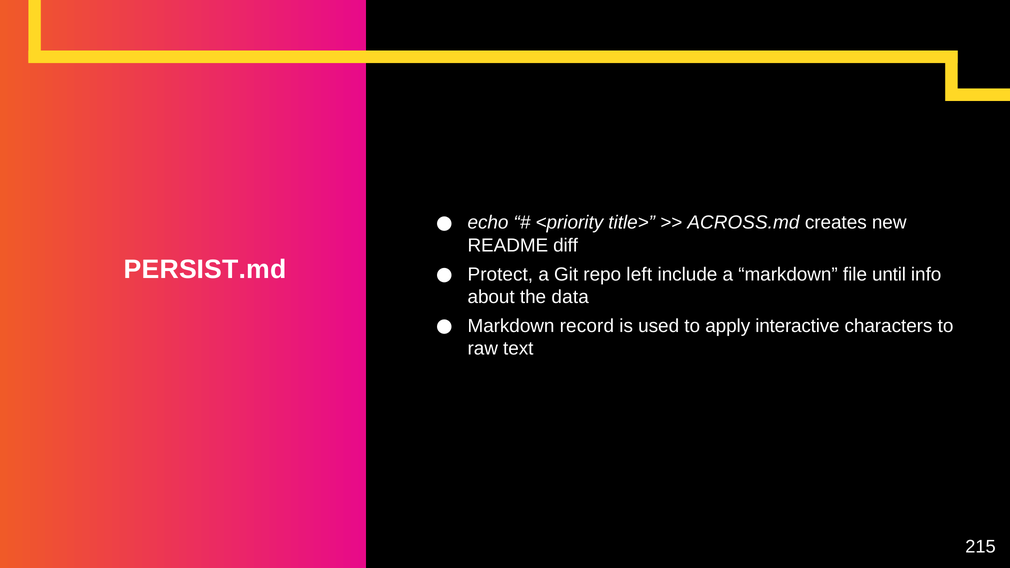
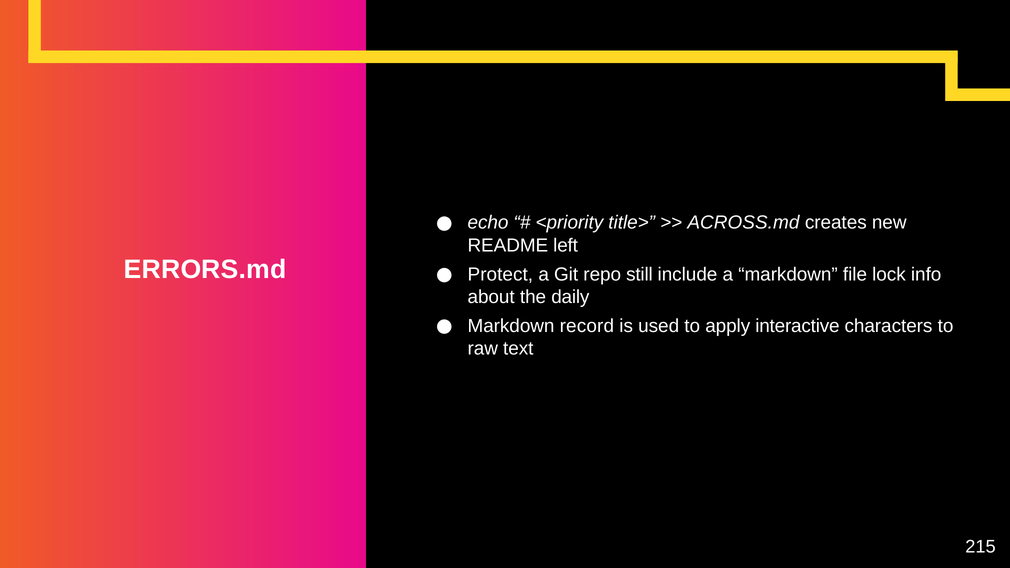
diff: diff -> left (566, 245)
PERSIST.md: PERSIST.md -> ERRORS.md (205, 270)
left: left -> still (639, 274)
until: until -> lock (889, 274)
data: data -> daily (570, 297)
